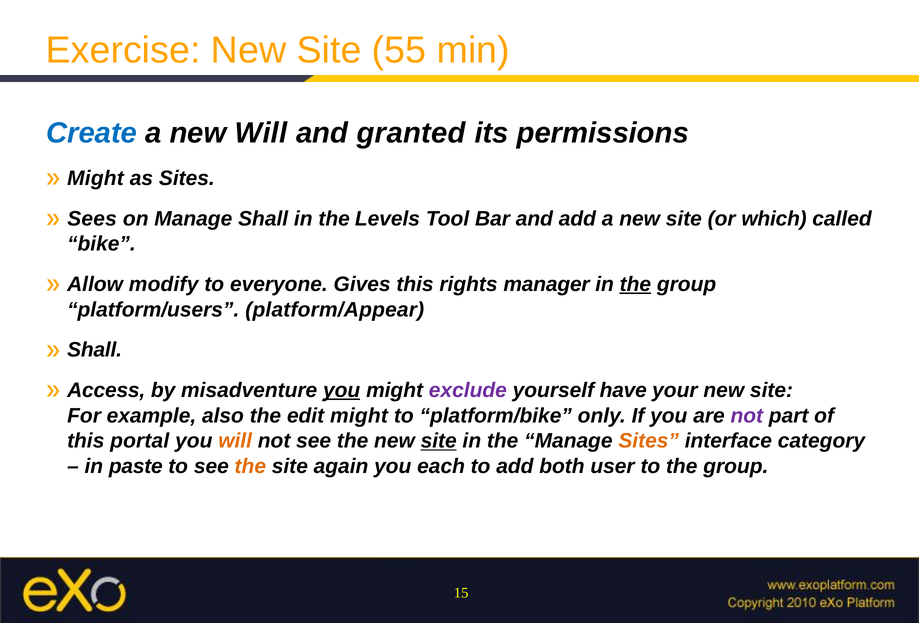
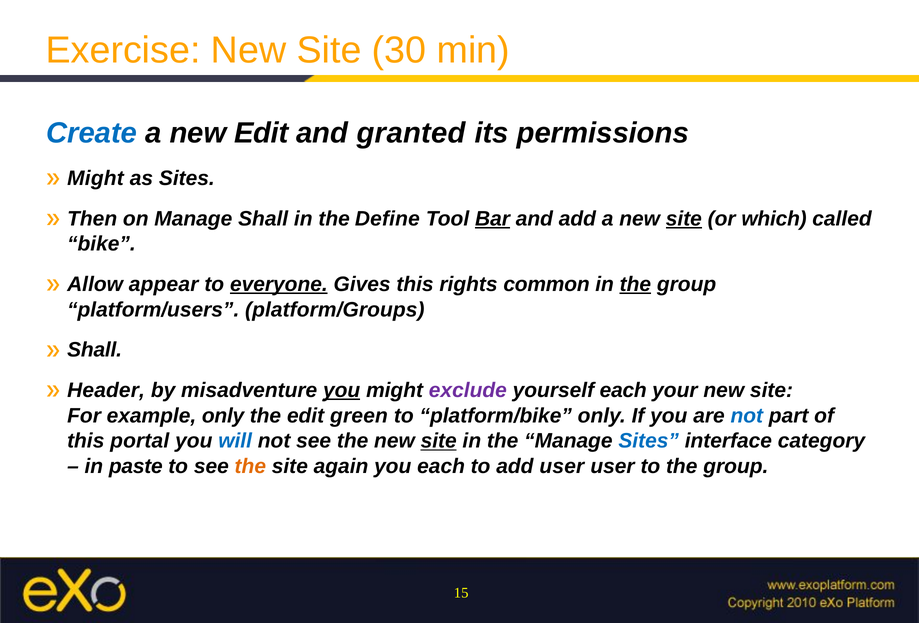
55: 55 -> 30 (399, 50)
new Will: Will -> Edit (261, 133)
Sees: Sees -> Then (92, 218)
Levels: Levels -> Define (387, 218)
Bar underline: none -> present (493, 218)
site underline: none -> present (684, 218)
modify: modify -> appear (164, 284)
everyone underline: none -> present (279, 284)
manager: manager -> common (547, 284)
platform/Appear: platform/Appear -> platform/Groups (335, 309)
Access: Access -> Header (106, 390)
yourself have: have -> each (623, 390)
example also: also -> only (223, 415)
edit might: might -> green (359, 415)
not colour: purple -> blue (747, 415)
will colour: orange -> blue (235, 441)
Sites colour: orange -> blue (649, 441)
add both: both -> user (562, 466)
